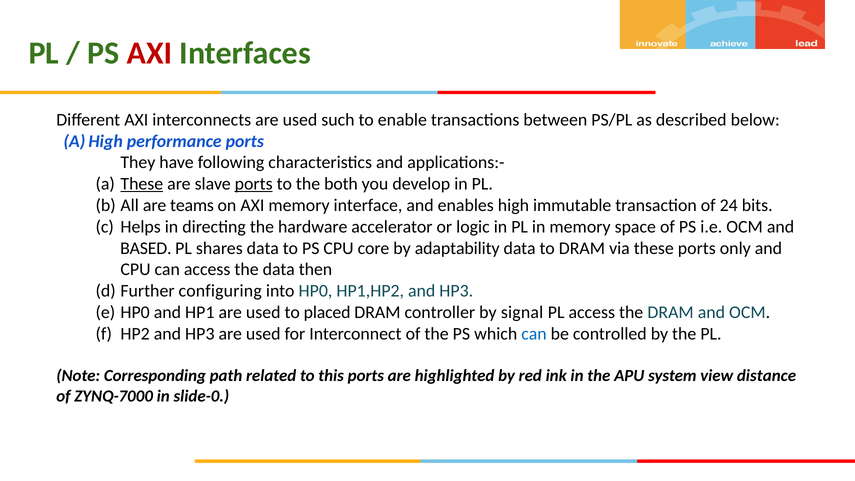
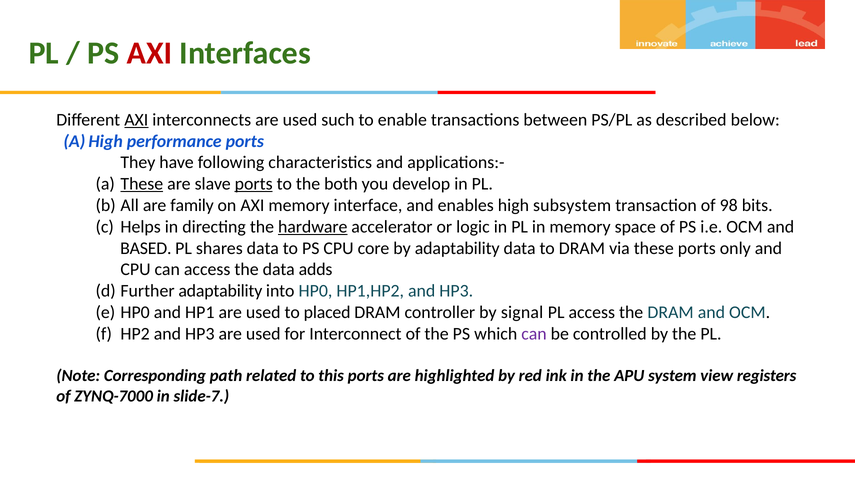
AXI underline: none -> present (136, 120)
teams: teams -> family (192, 205)
immutable: immutable -> subsystem (572, 205)
24: 24 -> 98 (729, 205)
hardware underline: none -> present (313, 227)
then: then -> adds (316, 269)
Further configuring: configuring -> adaptability (220, 291)
can colour: blue -> purple (534, 334)
distance: distance -> registers (767, 376)
slide-0: slide-0 -> slide-7 (201, 396)
